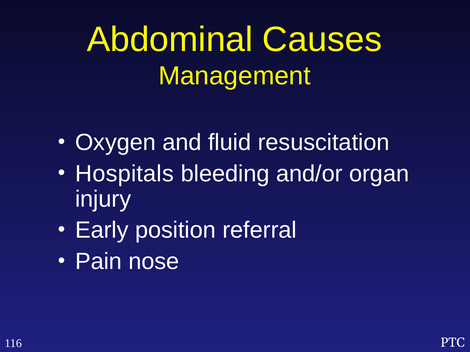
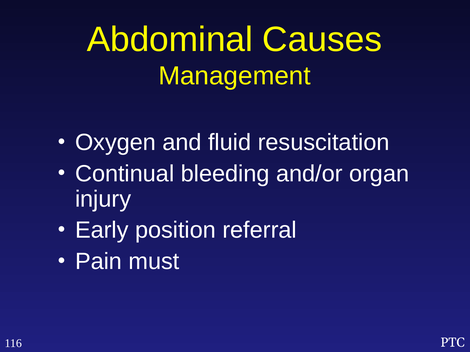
Hospitals: Hospitals -> Continual (125, 174)
nose: nose -> must (154, 262)
